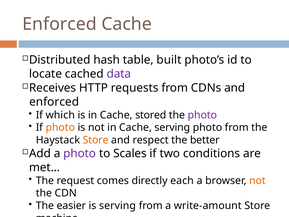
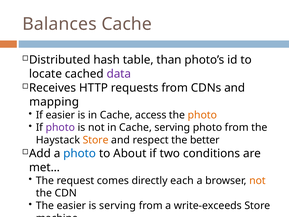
Enforced: Enforced -> Balances (59, 24)
built: built -> than (169, 60)
enforced: enforced -> mapping (54, 102)
If which: which -> easier (60, 115)
stored: stored -> access (151, 115)
photo colour: purple -> orange (202, 115)
photo colour: orange -> purple (60, 127)
photo colour: purple -> blue (80, 153)
Scales: Scales -> About (130, 153)
write-amount: write-amount -> write-exceeds (208, 205)
